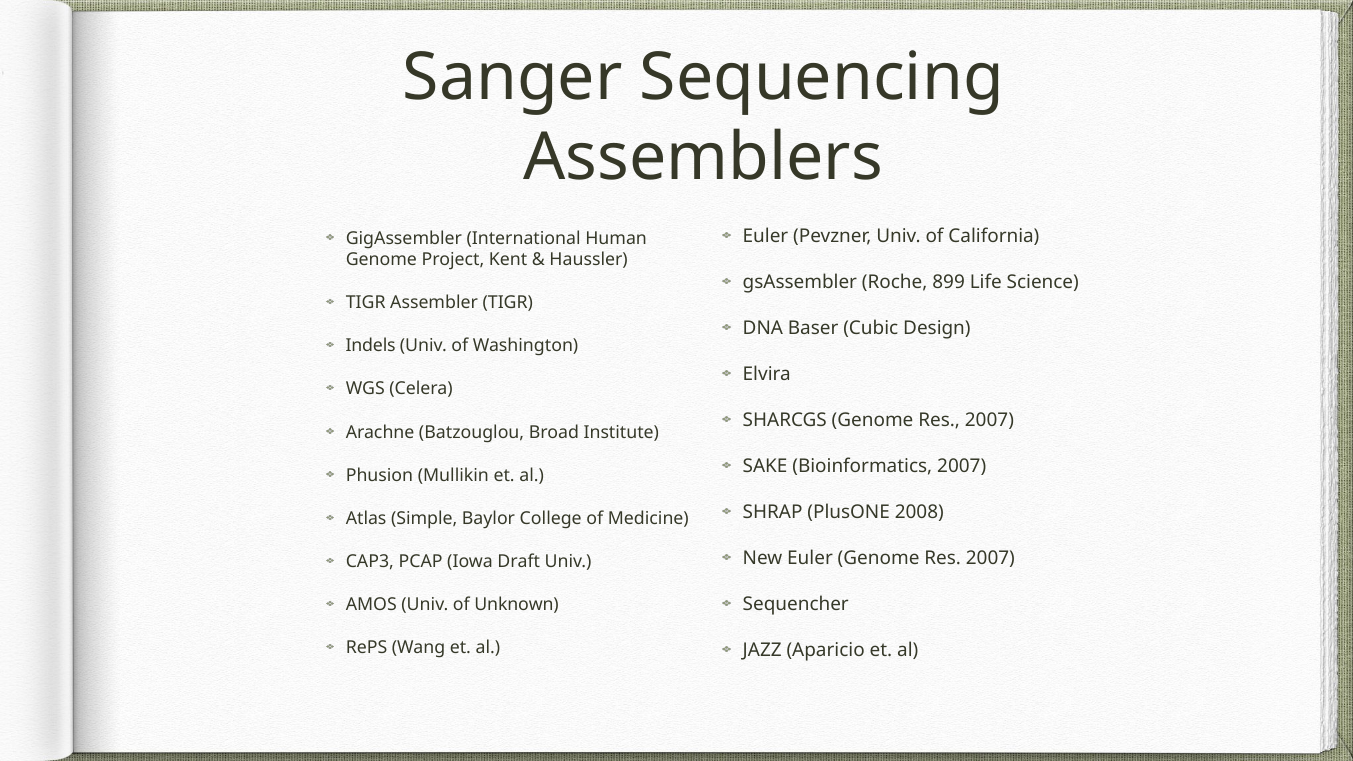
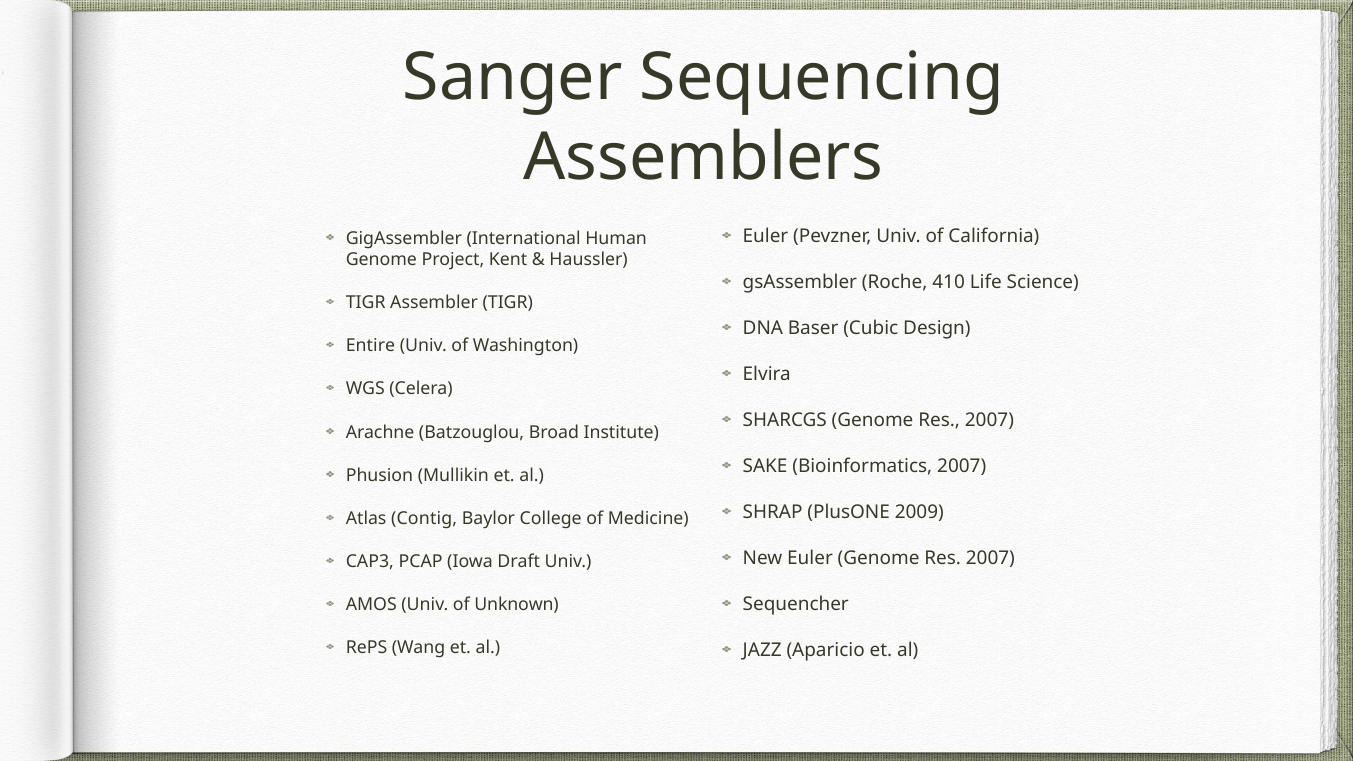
899: 899 -> 410 (949, 282)
Indels: Indels -> Entire (371, 346)
2008: 2008 -> 2009 (919, 512)
Simple: Simple -> Contig (424, 519)
